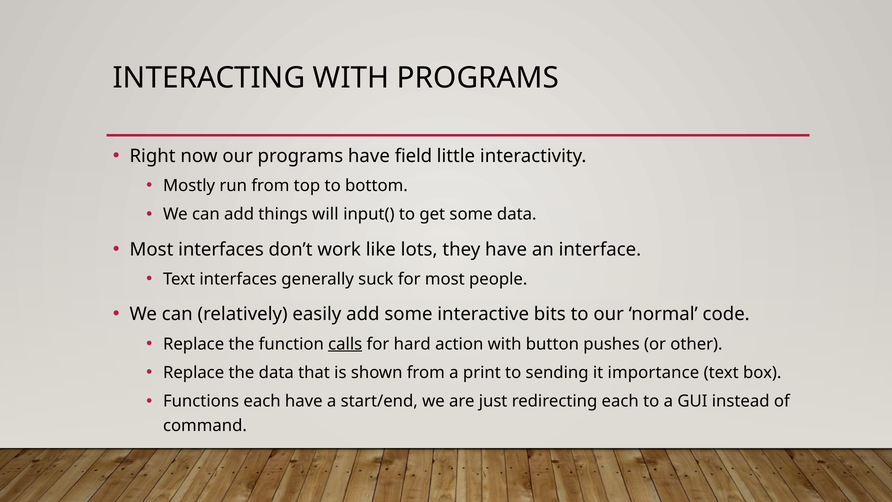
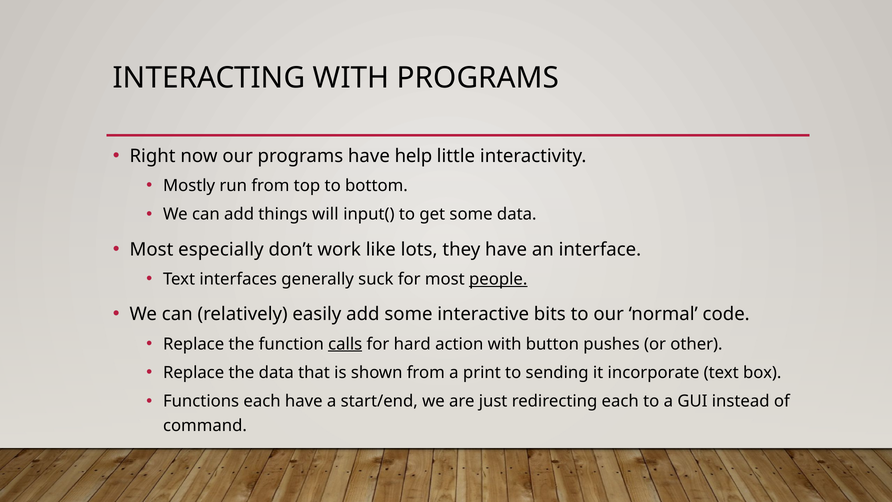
field: field -> help (413, 156)
Most interfaces: interfaces -> especially (221, 249)
people underline: none -> present (498, 279)
importance: importance -> incorporate (653, 373)
